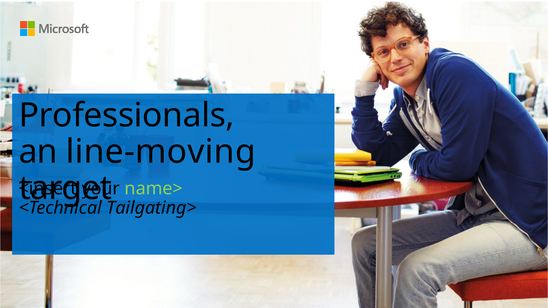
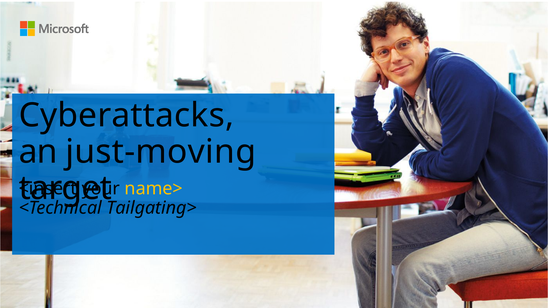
Professionals: Professionals -> Cyberattacks (126, 116)
line-moving: line-moving -> just-moving (161, 152)
name> colour: light green -> yellow (154, 189)
